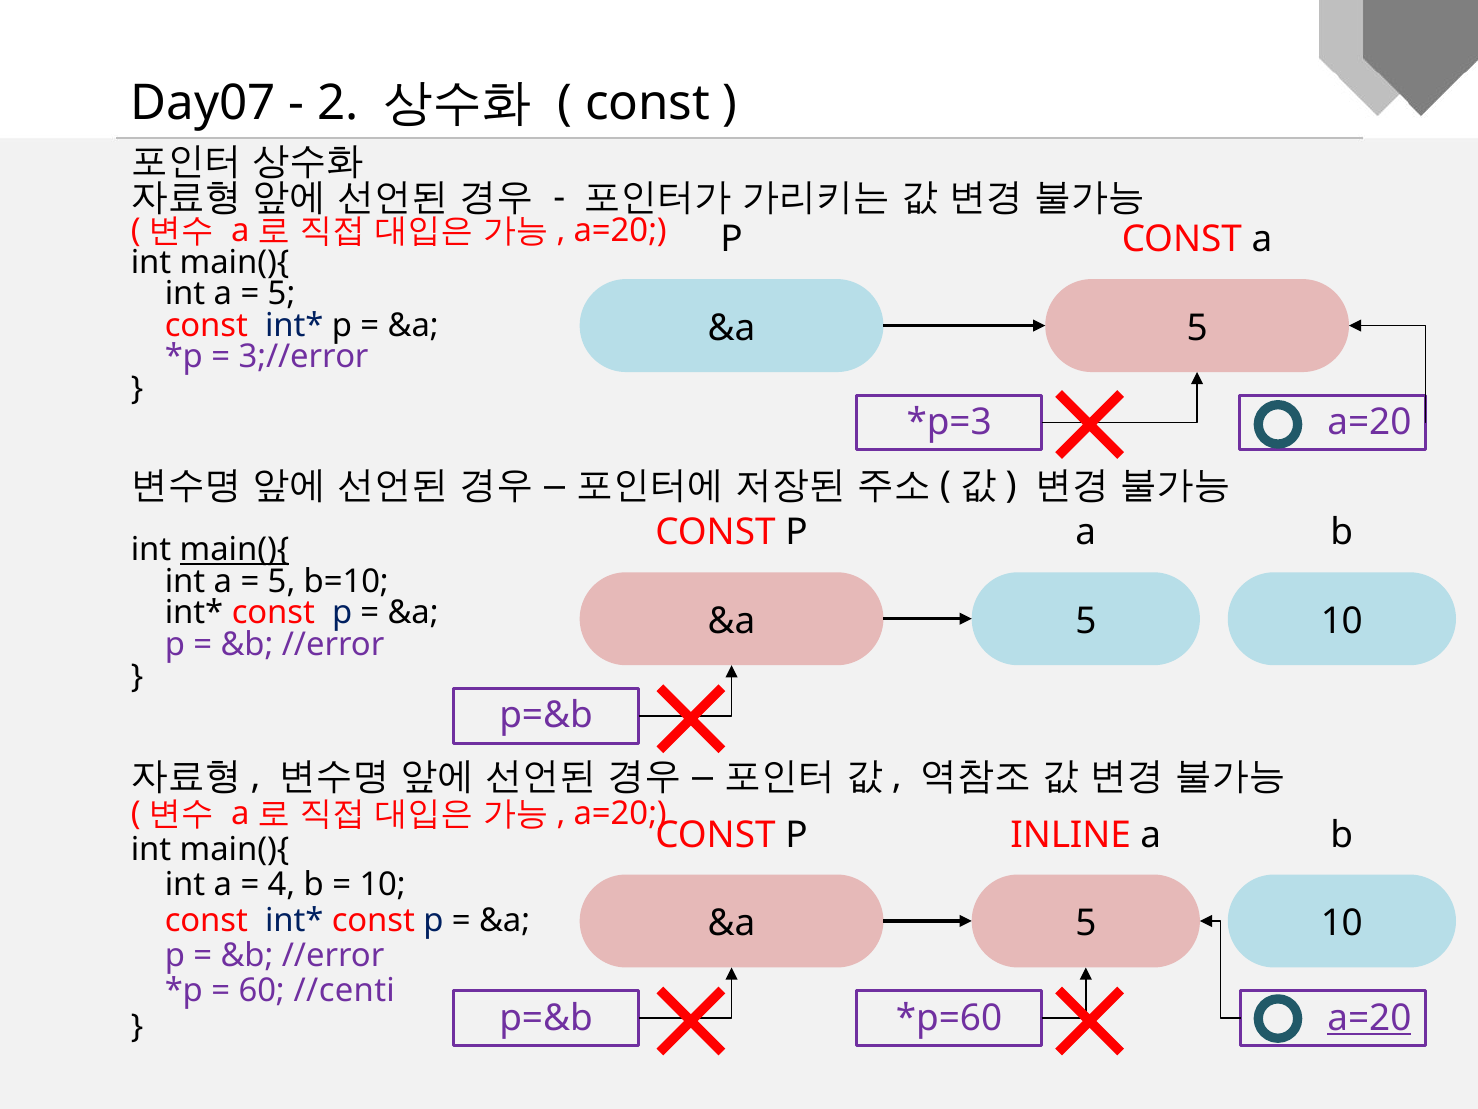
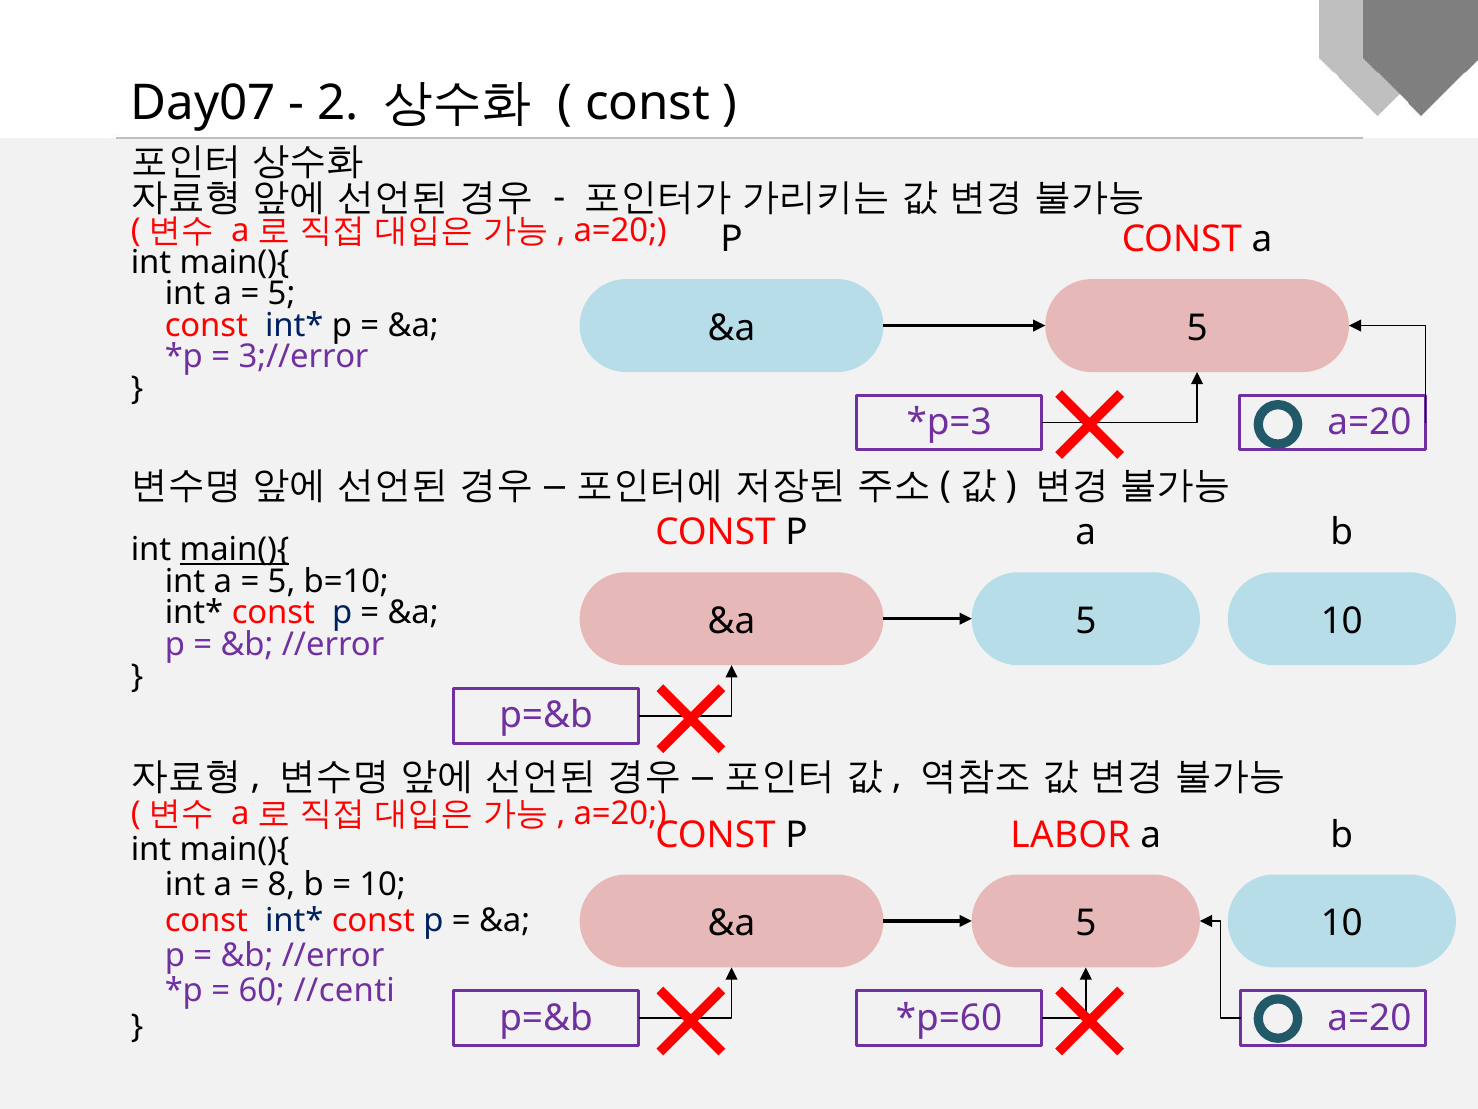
INLINE: INLINE -> LABOR (1070, 834)
4: 4 -> 8 (281, 884)
a=20 underline: present -> none (1369, 1017)
